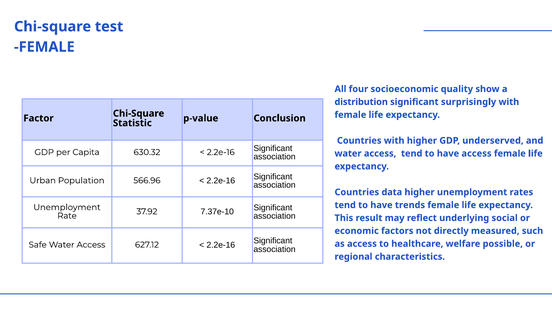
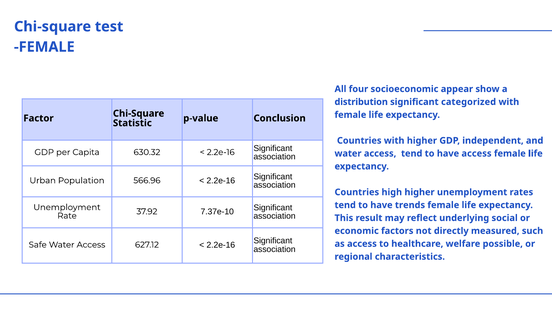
quality: quality -> appear (457, 89)
surprisingly: surprisingly -> categorized (469, 102)
underserved: underserved -> independent (493, 140)
data: data -> high (392, 192)
